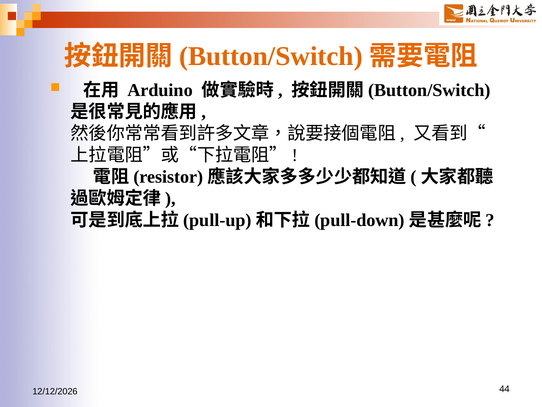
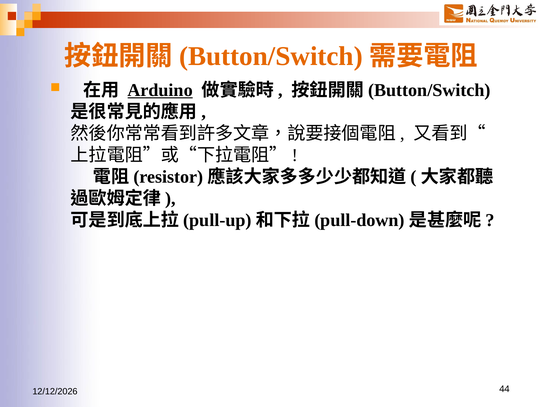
Arduino underline: none -> present (160, 90)
